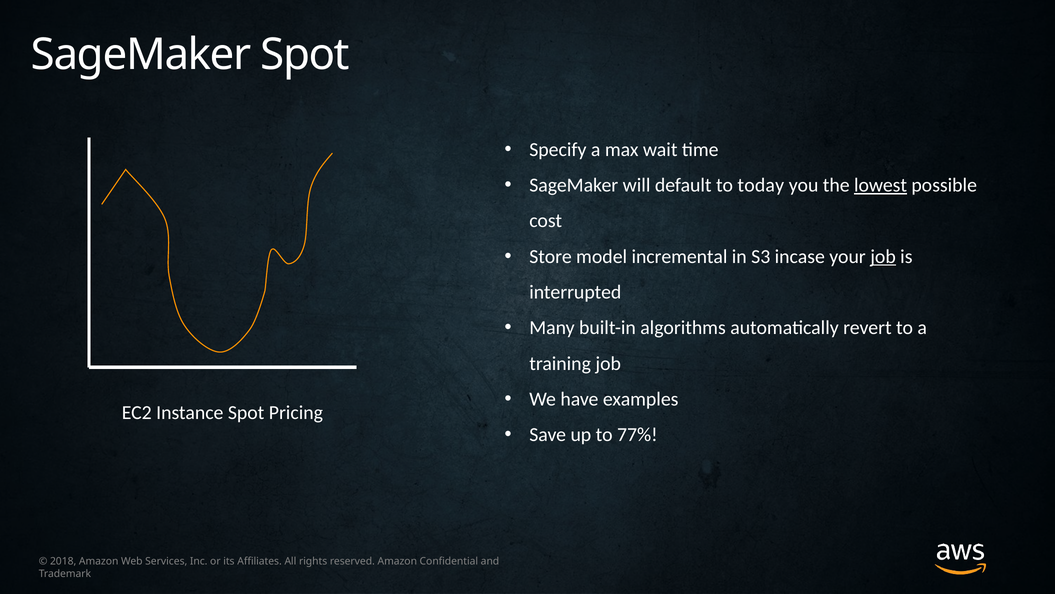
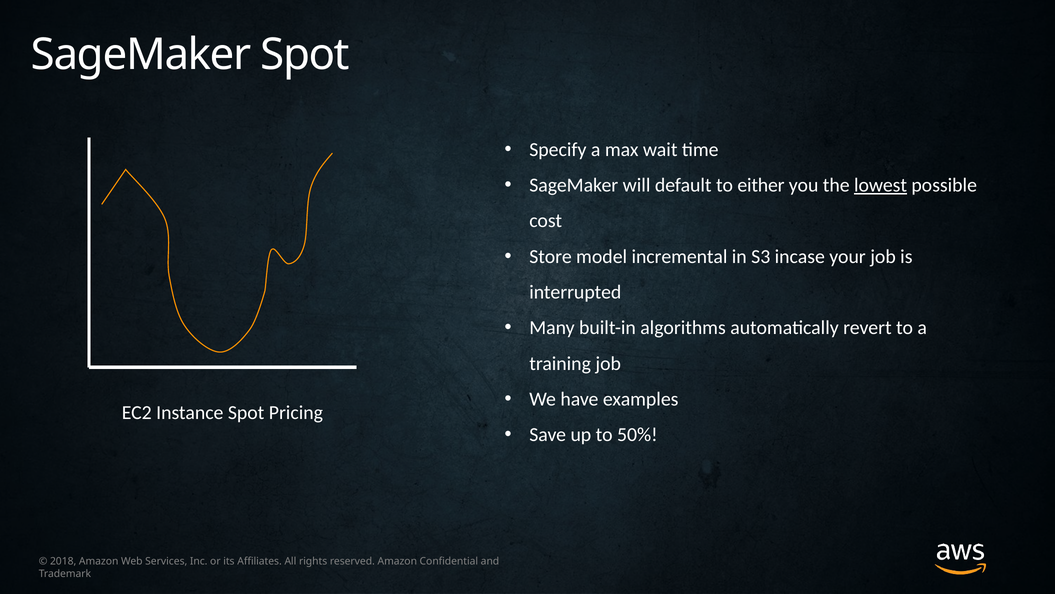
today: today -> either (761, 185)
job underline: present -> none (883, 256)
77%: 77% -> 50% (637, 434)
